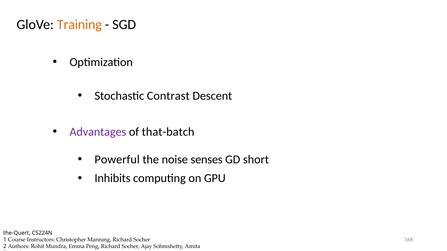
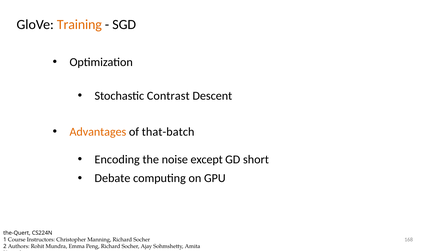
Advantages colour: purple -> orange (98, 132)
Powerful: Powerful -> Encoding (117, 160)
senses: senses -> except (207, 160)
Inhibits: Inhibits -> Debate (112, 179)
